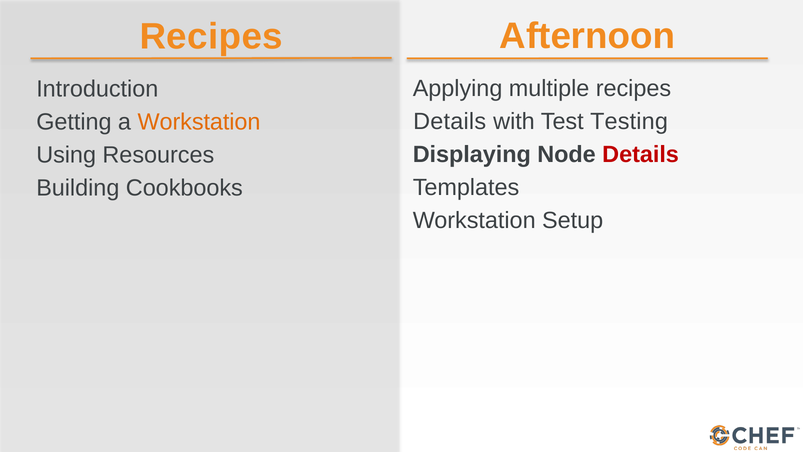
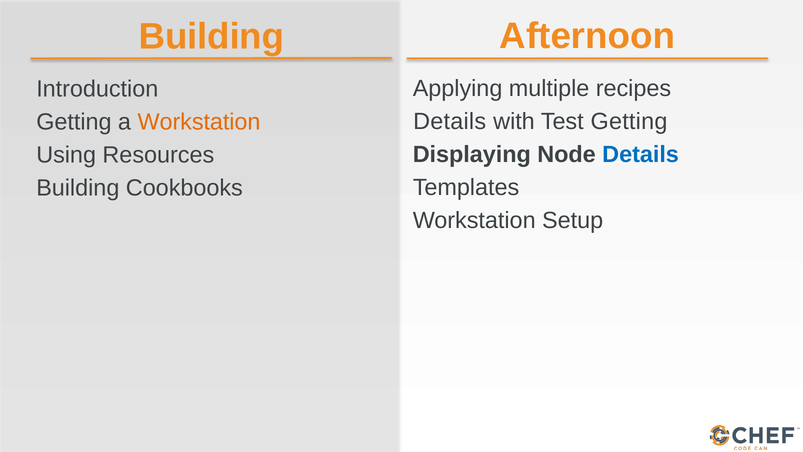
Recipes: Recipes -> Building (211, 36)
Test Testing: Testing -> Getting (629, 121)
Details colour: red -> blue (641, 154)
